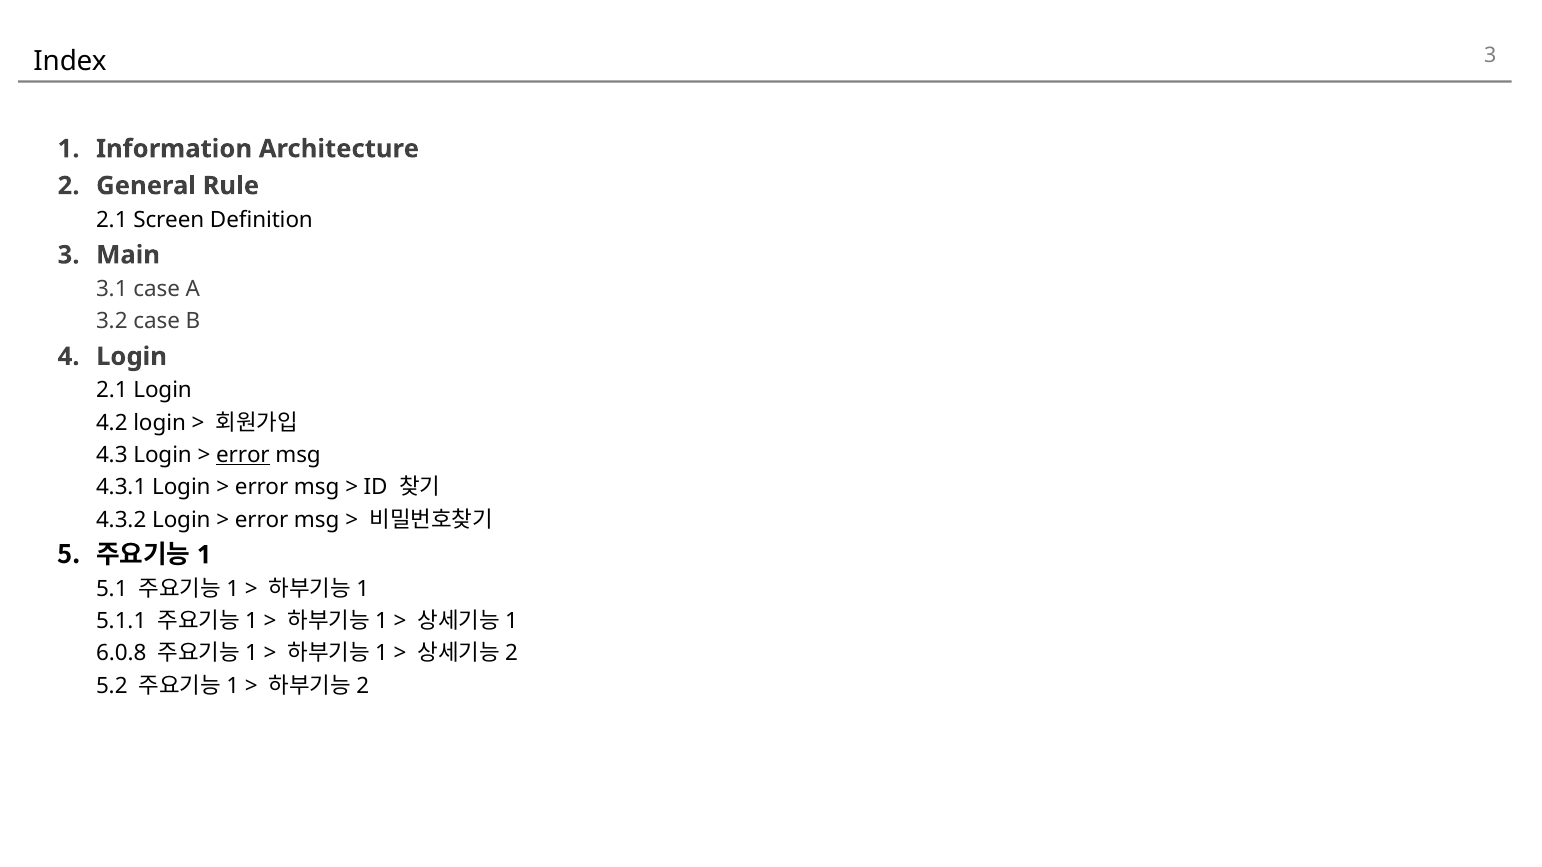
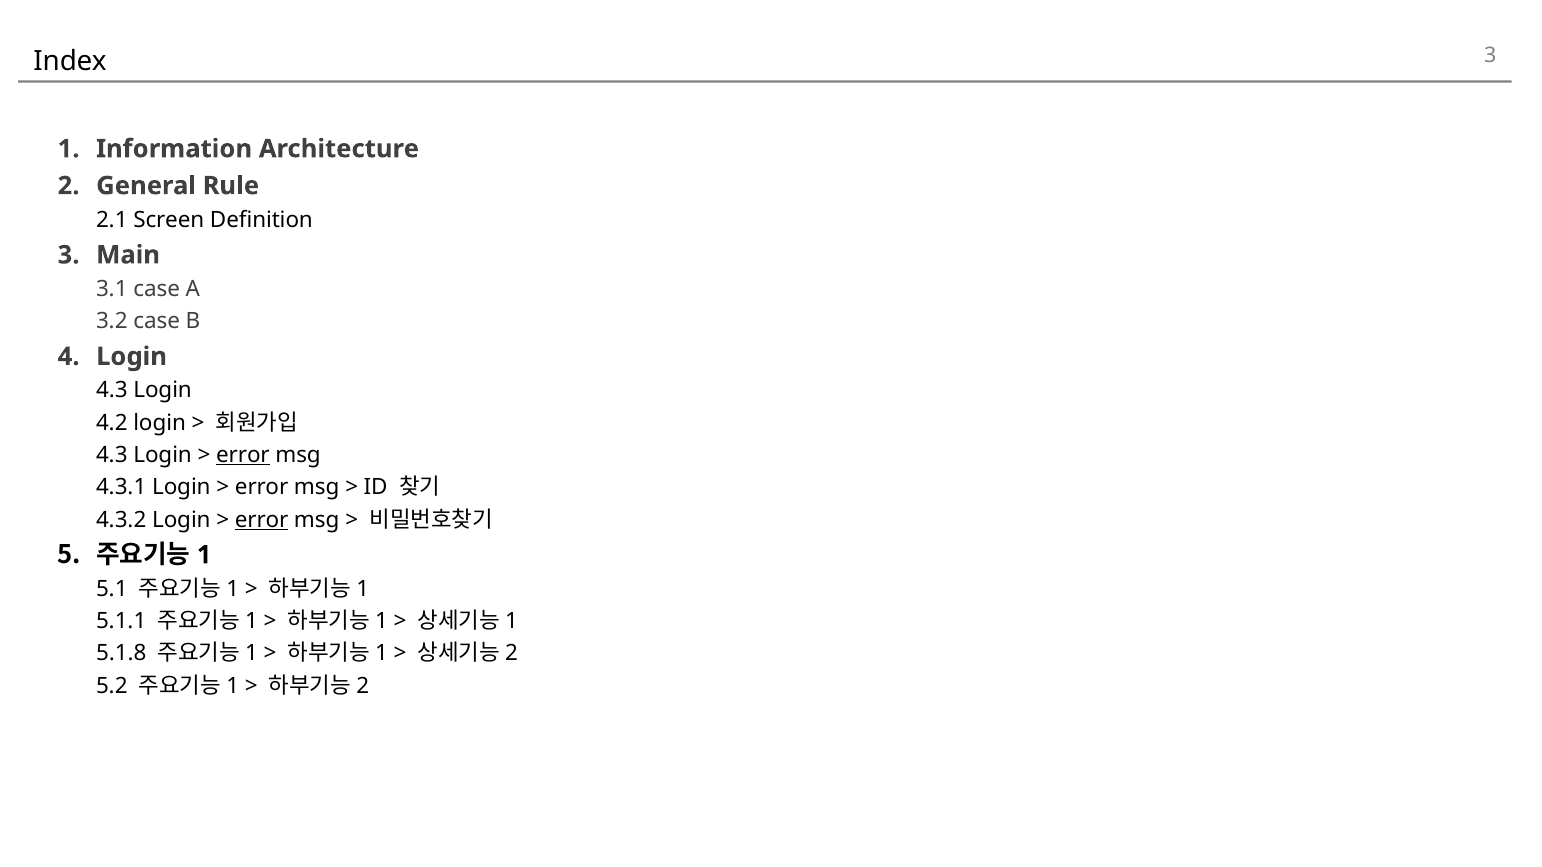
2.1: 2.1 -> 4.3 (112, 391)
error underline: none -> present (262, 520)
6.0.8: 6.0.8 -> 5.1.8 (121, 654)
